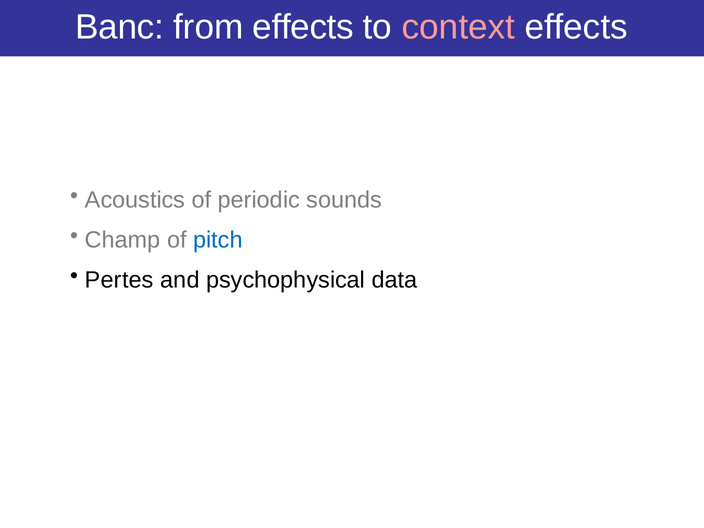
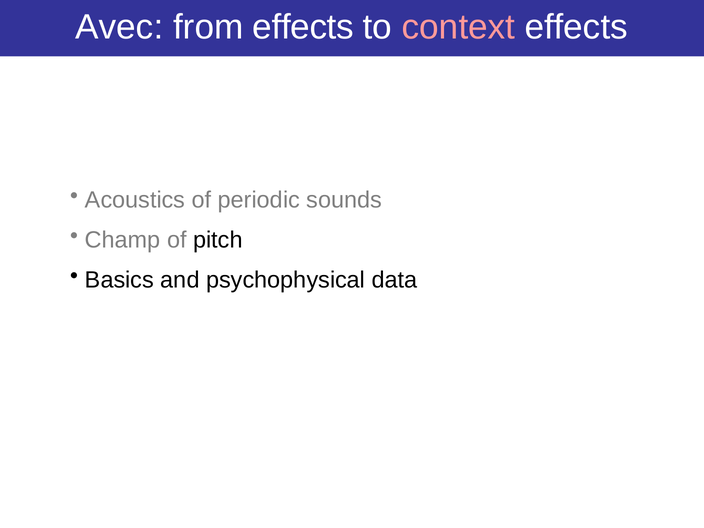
Banc: Banc -> Avec (119, 27)
pitch colour: blue -> black (218, 240)
Pertes: Pertes -> Basics (119, 280)
